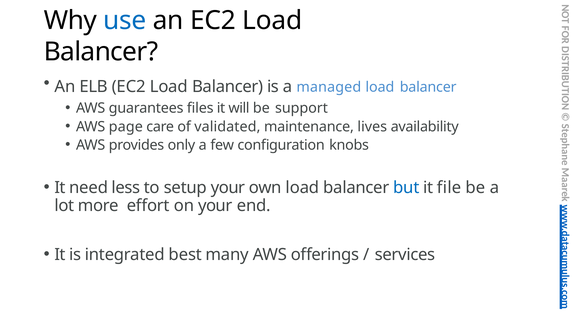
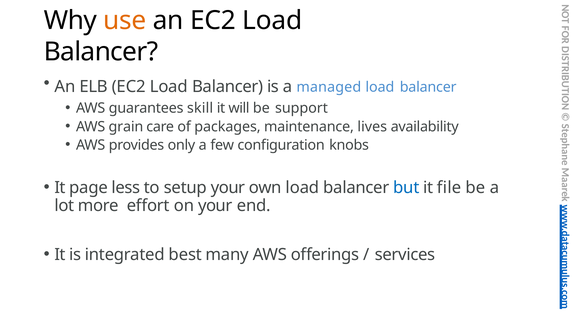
use colour: blue -> orange (125, 20)
files: files -> skill (200, 108)
page: page -> grain (126, 127)
validated: validated -> packages (227, 127)
need: need -> page (89, 187)
